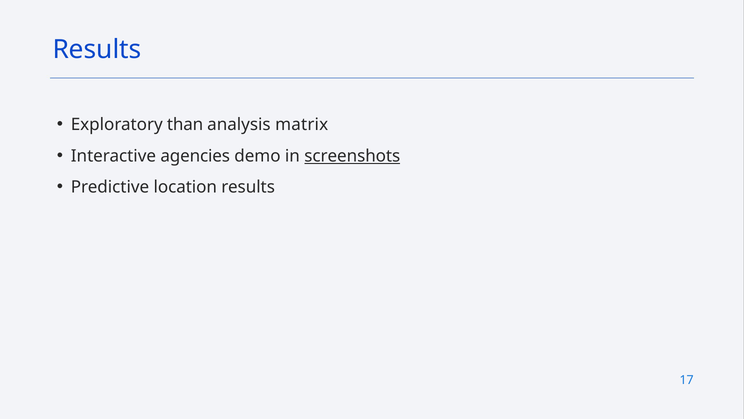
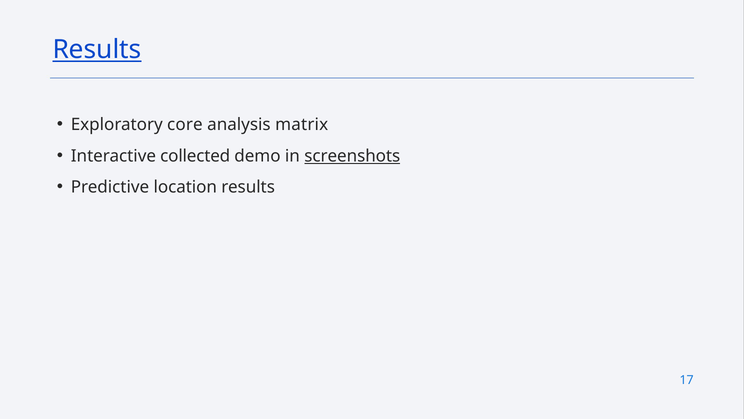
Results underline: none -> present (97, 50)
than: than -> core (185, 124)
agencies: agencies -> collected (195, 156)
